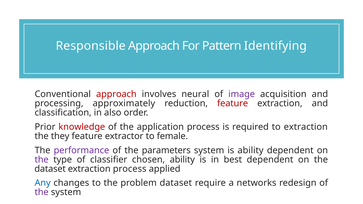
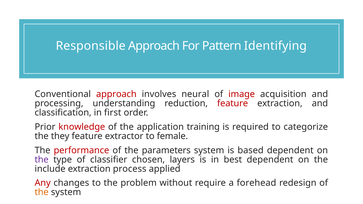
image colour: purple -> red (242, 94)
approximately: approximately -> understanding (124, 104)
also: also -> first (113, 113)
application process: process -> training (203, 127)
to extraction: extraction -> categorize (306, 127)
performance colour: purple -> red (81, 150)
is ability: ability -> based (251, 150)
chosen ability: ability -> layers (182, 160)
dataset: dataset -> include (50, 169)
Any colour: blue -> red (43, 183)
problem dataset: dataset -> without (176, 183)
networks: networks -> forehead (256, 183)
the colour: purple -> orange (42, 192)
